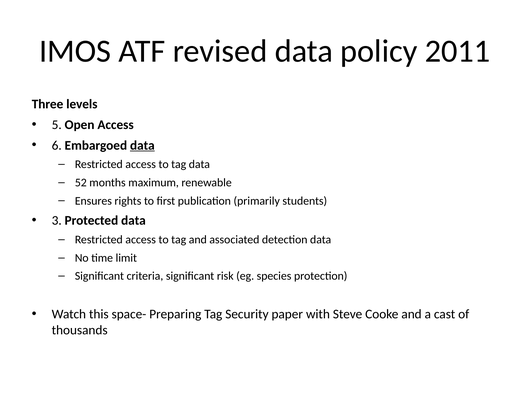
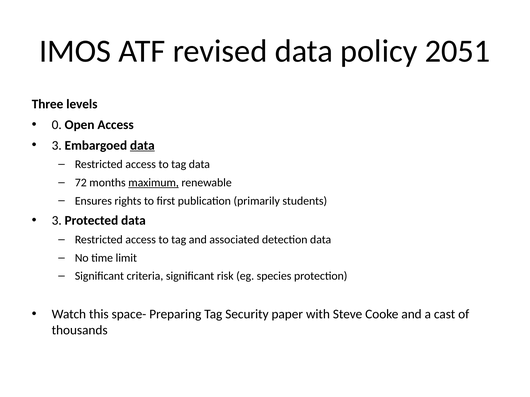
2011: 2011 -> 2051 (458, 51)
5: 5 -> 0 (57, 125)
6: 6 -> 3 (57, 146)
52: 52 -> 72 (81, 183)
maximum underline: none -> present (154, 183)
